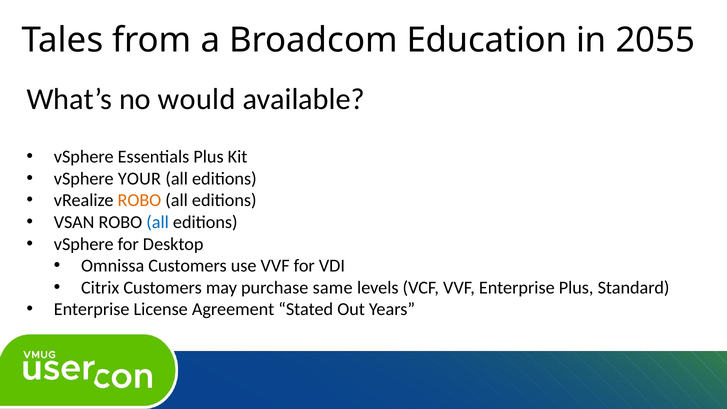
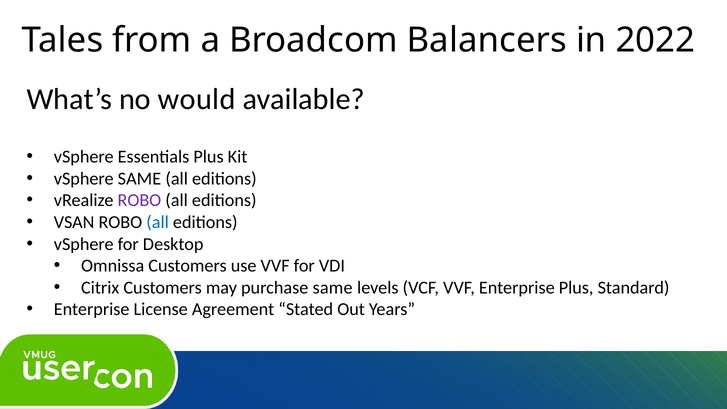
Education: Education -> Balancers (487, 40)
2055: 2055 -> 2022 (655, 40)
vSphere YOUR: YOUR -> SAME (139, 179)
ROBO colour: orange -> purple (139, 200)
